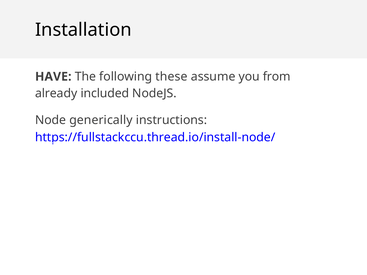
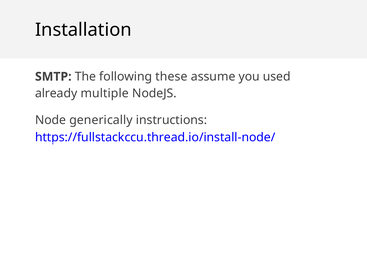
HAVE: HAVE -> SMTP (53, 77)
from: from -> used (277, 77)
included: included -> multiple (105, 94)
